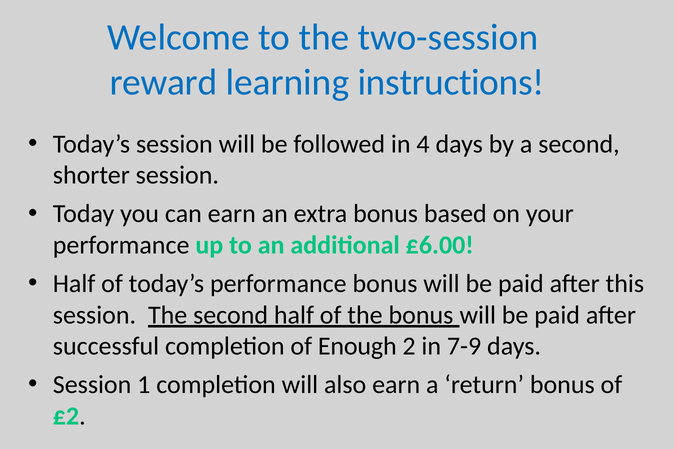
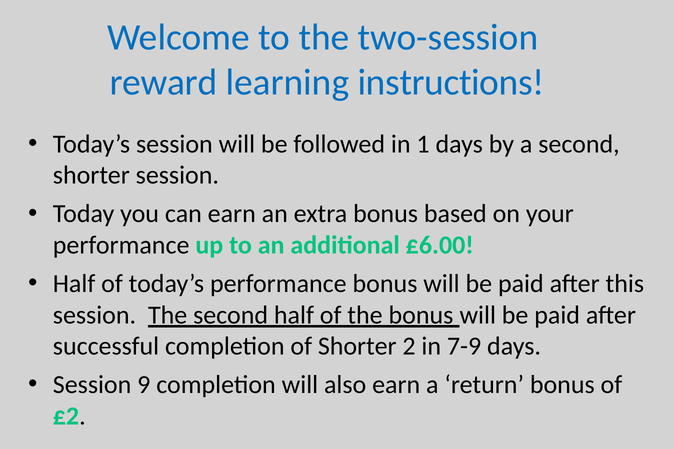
4: 4 -> 1 (423, 144)
of Enough: Enough -> Shorter (357, 346)
1: 1 -> 9 (144, 385)
